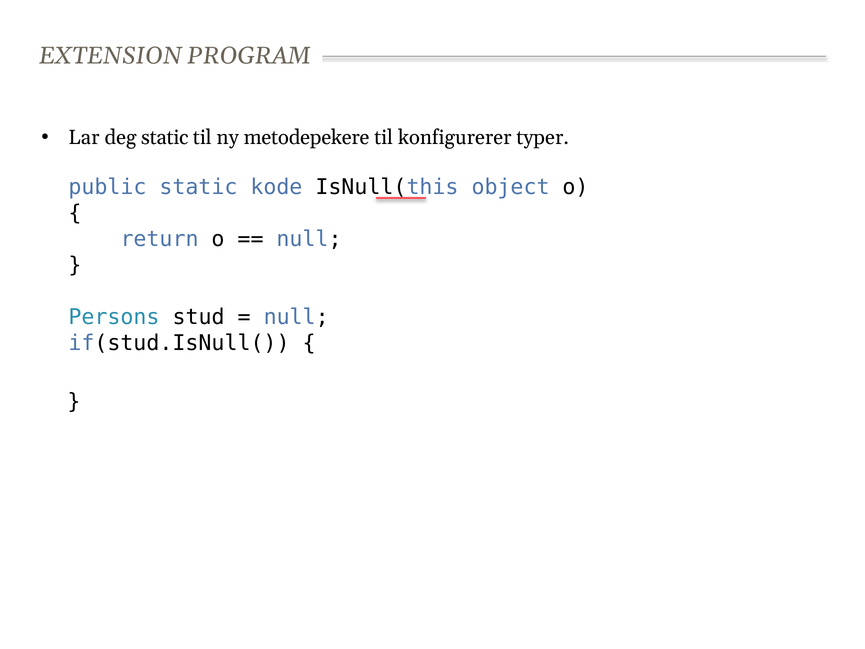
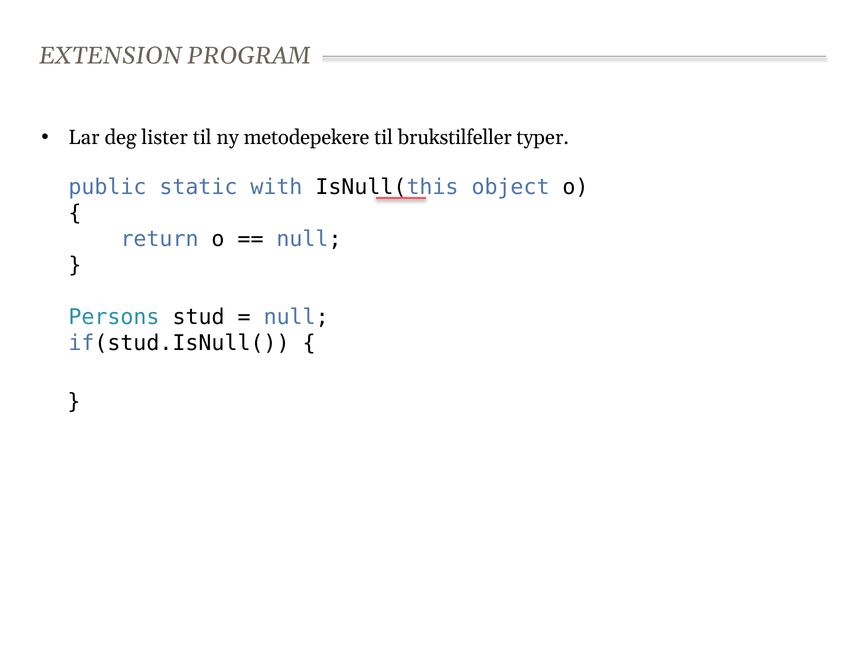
deg static: static -> lister (165, 137)
konfigurerer: konfigurerer -> brukstilfeller (455, 137)
kode: kode -> with (276, 187)
